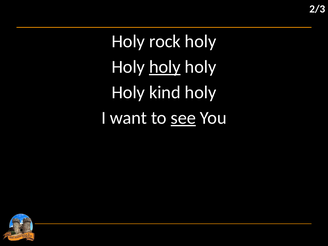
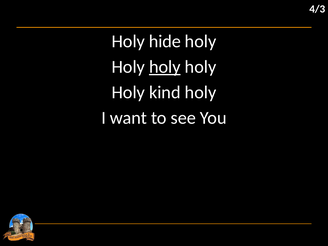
2/3: 2/3 -> 4/3 (317, 9)
rock: rock -> hide (165, 41)
see underline: present -> none (183, 118)
